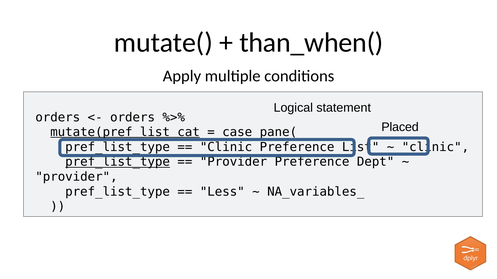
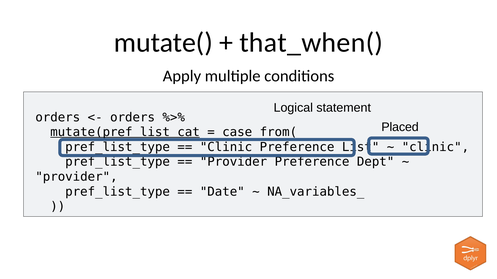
than_when(: than_when( -> that_when( (311, 43)
case_pane(: case_pane( -> case_from( (260, 132)
pref_list_type underline: present -> none (118, 162)
Less: Less -> Date (222, 192)
